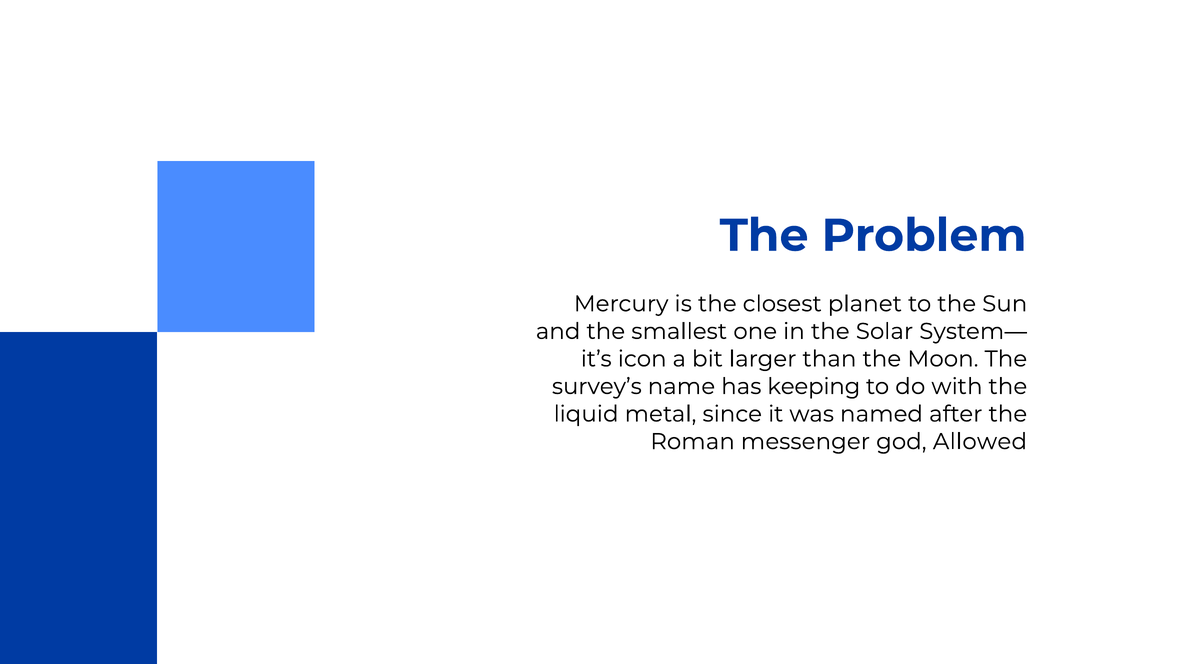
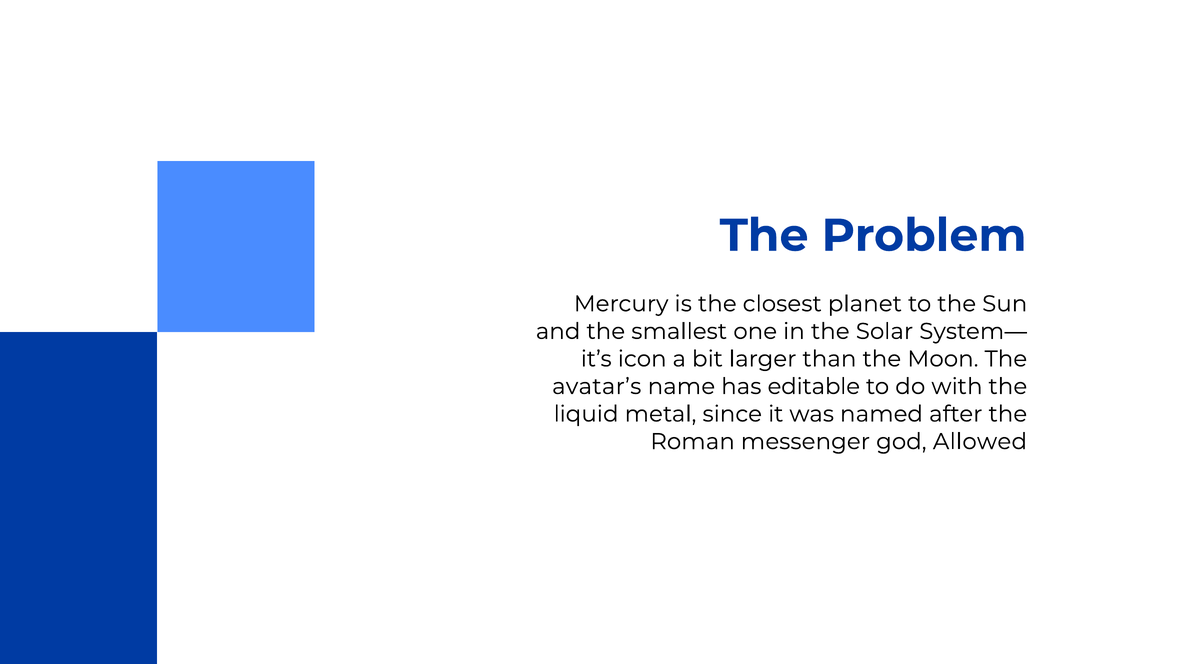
survey’s: survey’s -> avatar’s (597, 387)
keeping: keeping -> editable (814, 387)
